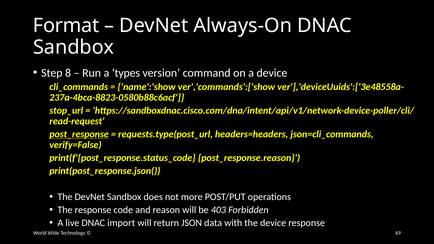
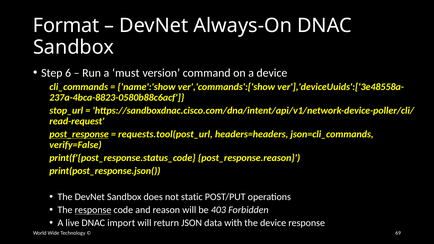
8: 8 -> 6 (68, 73)
types: types -> must (126, 73)
requests.type(post_url: requests.type(post_url -> requests.tool(post_url (165, 134)
more: more -> static (192, 197)
response underline: none -> present (93, 210)
